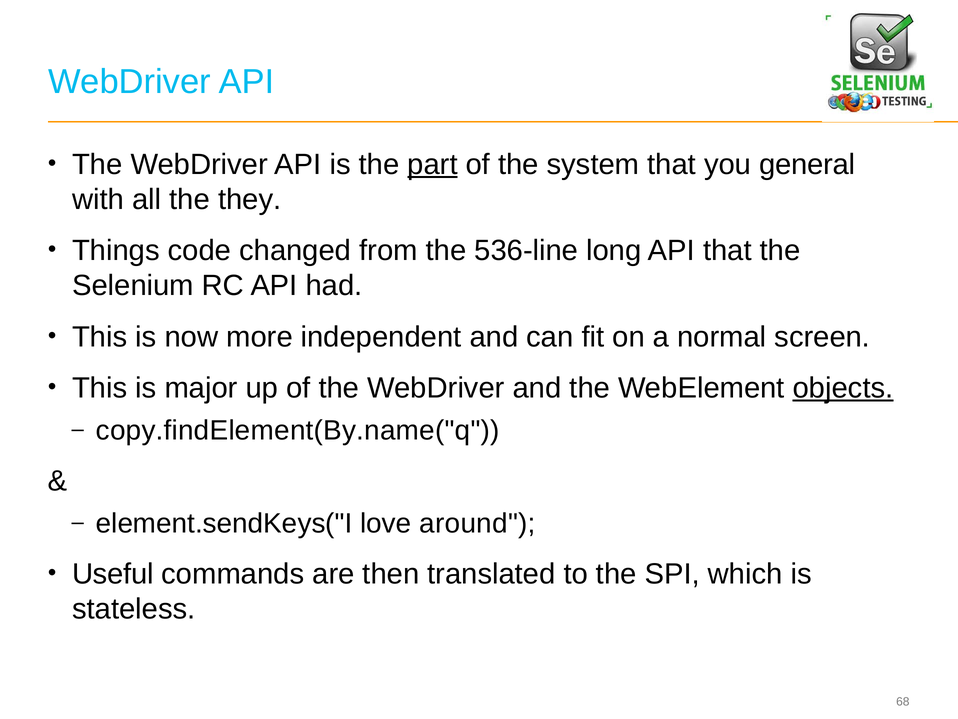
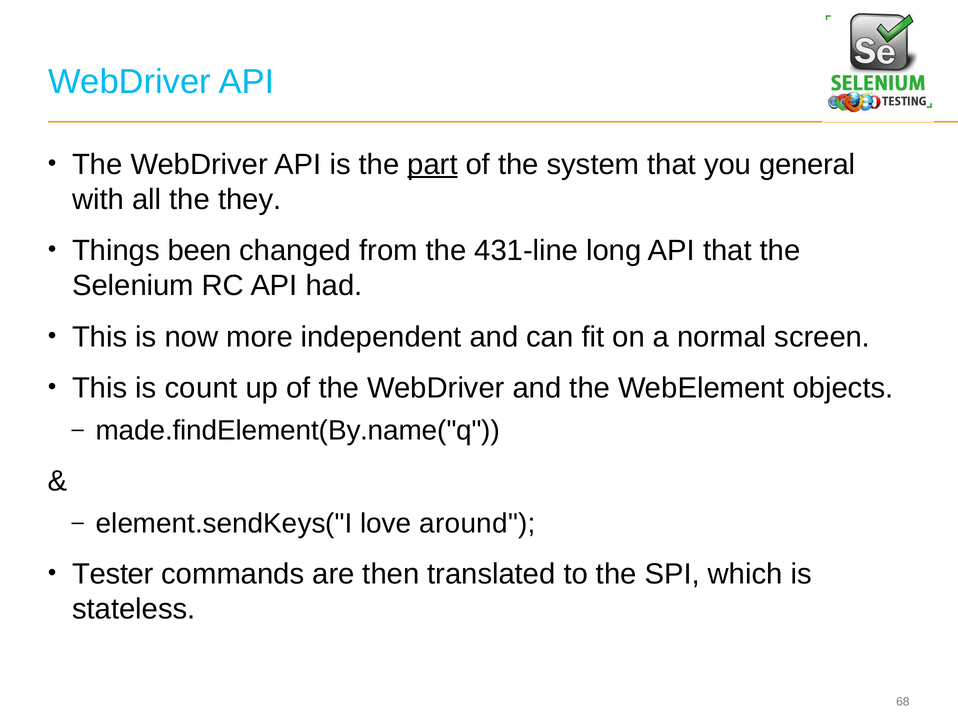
code: code -> been (200, 250)
536-line: 536-line -> 431-line (526, 250)
major: major -> count (201, 388)
objects underline: present -> none (843, 388)
copy.findElement(By.name("q: copy.findElement(By.name("q -> made.findElement(By.name("q (298, 430)
Useful: Useful -> Tester (113, 574)
